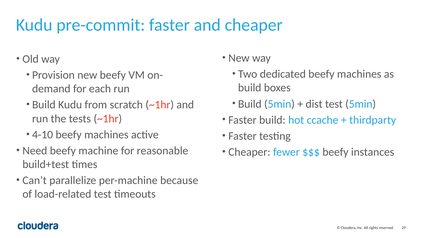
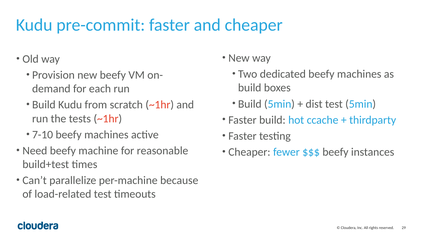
4-10: 4-10 -> 7-10 (43, 135)
